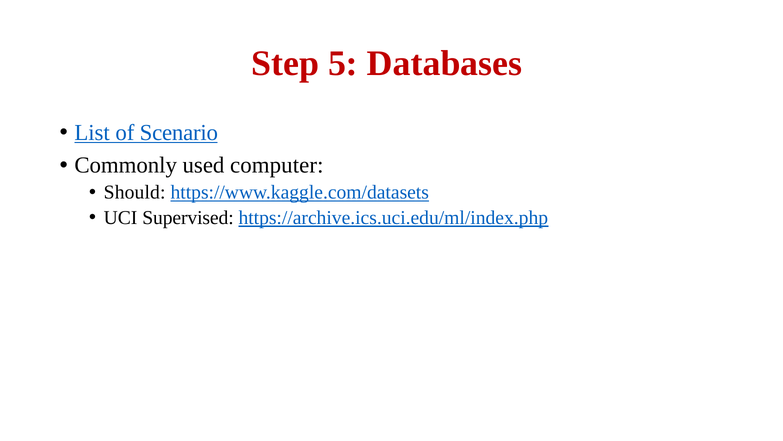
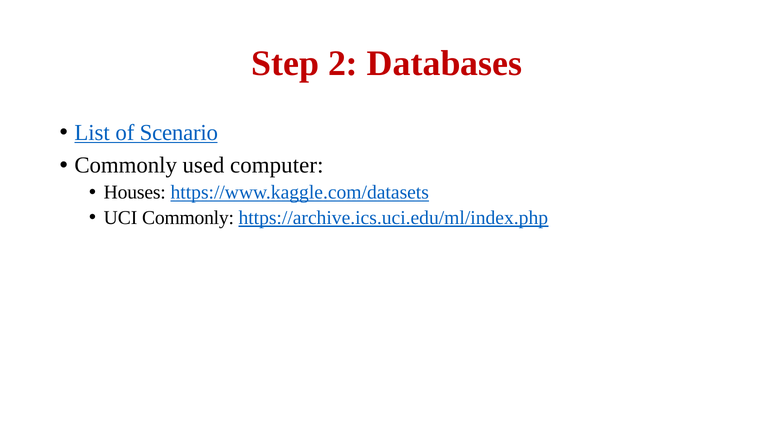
5: 5 -> 2 (343, 63)
Should: Should -> Houses (135, 192)
UCI Supervised: Supervised -> Commonly (188, 217)
